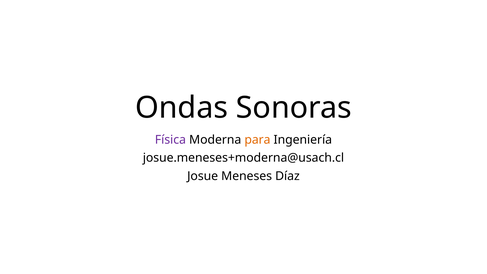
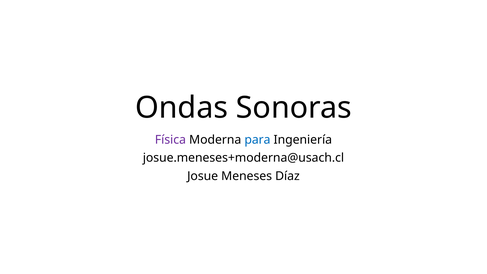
para colour: orange -> blue (257, 140)
